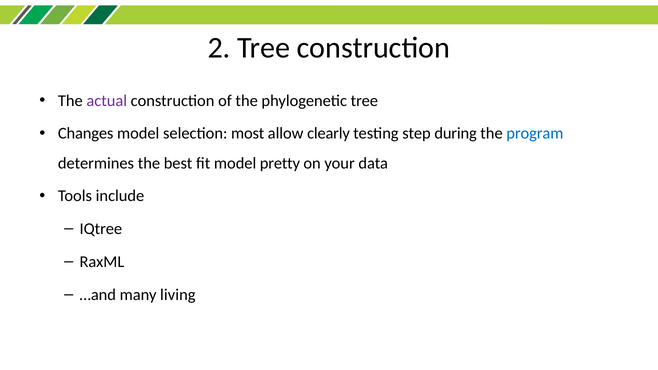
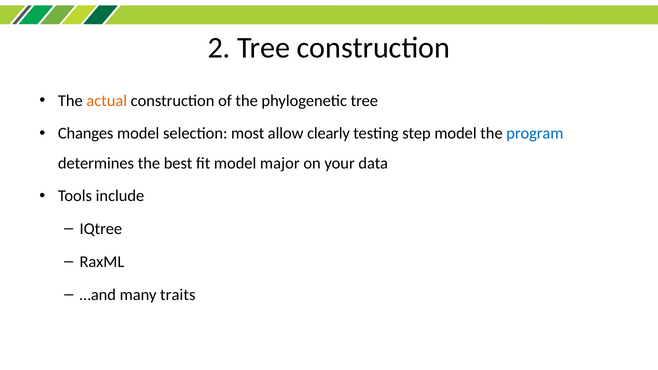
actual colour: purple -> orange (107, 101)
step during: during -> model (456, 134)
pretty: pretty -> major (280, 163)
living: living -> traits (178, 295)
